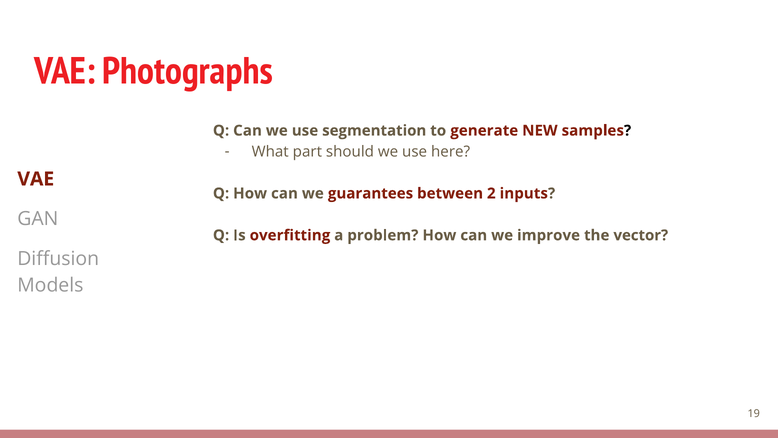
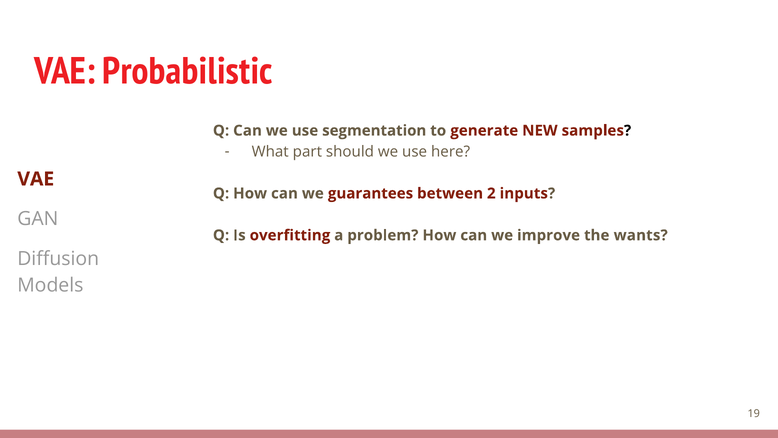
Photographs: Photographs -> Probabilistic (187, 71)
vector: vector -> wants (641, 235)
